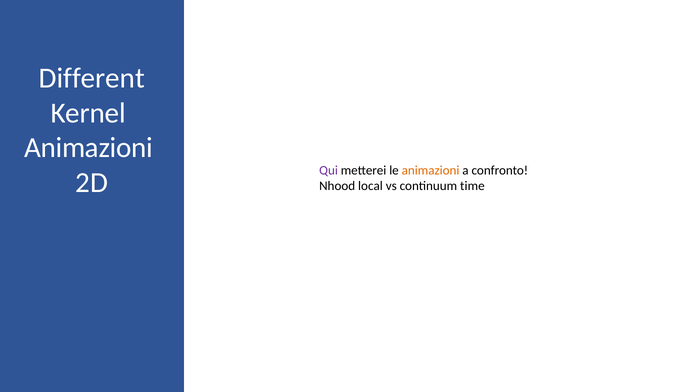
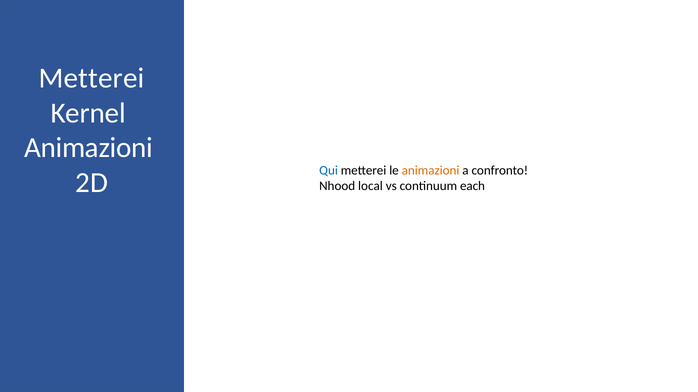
Different: Different -> Metterei (92, 78)
Qui colour: purple -> blue (329, 171)
time: time -> each (473, 186)
